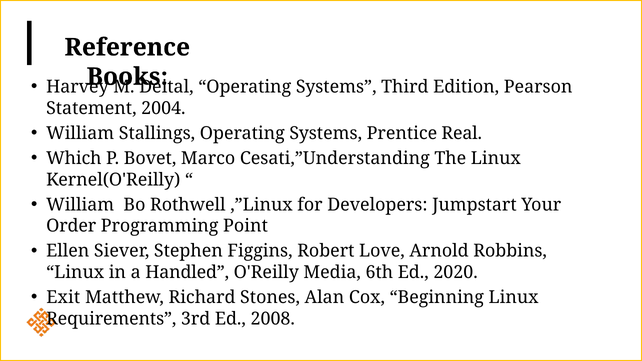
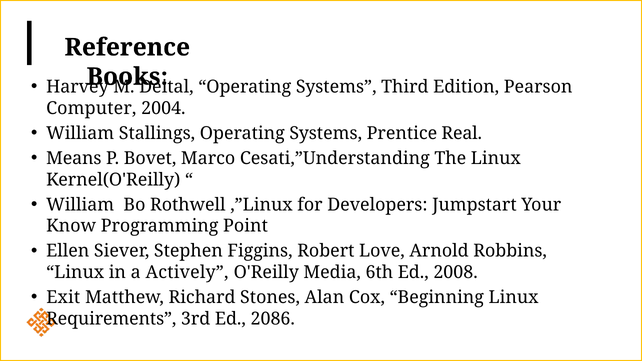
Statement: Statement -> Computer (91, 108)
Which: Which -> Means (74, 158)
Order: Order -> Know (71, 226)
Handled: Handled -> Actively (187, 273)
2020: 2020 -> 2008 (456, 273)
2008: 2008 -> 2086 (273, 319)
